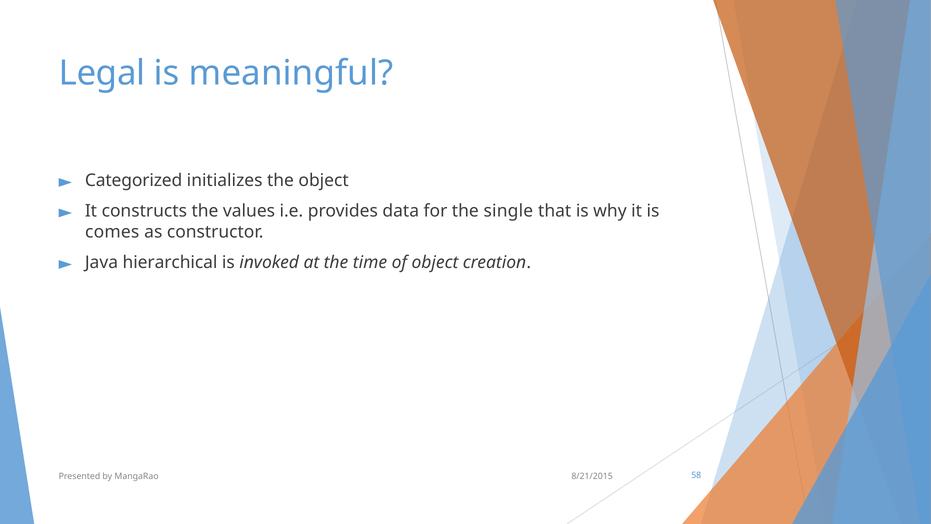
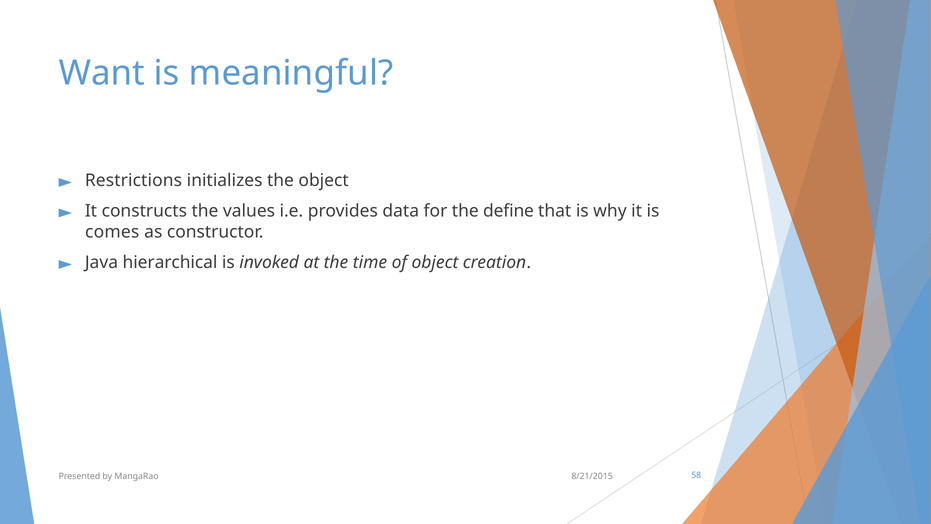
Legal: Legal -> Want (102, 73)
Categorized: Categorized -> Restrictions (133, 180)
single: single -> define (509, 211)
